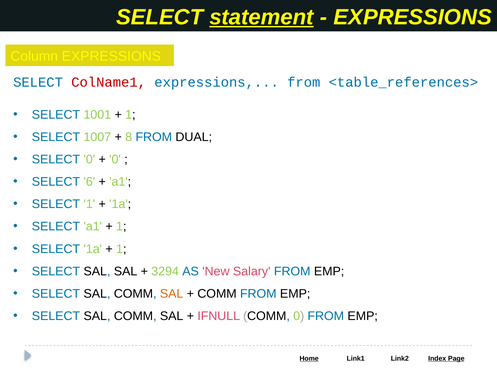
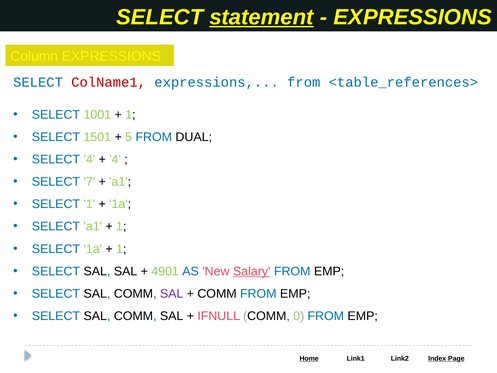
1007: 1007 -> 1501 (97, 137)
8: 8 -> 5 (129, 137)
SELECT 0: 0 -> 4 (89, 159)
0: 0 -> 4 (115, 159)
6: 6 -> 7 (89, 182)
3294: 3294 -> 4901 (165, 271)
Salary underline: none -> present (252, 271)
SAL colour: orange -> purple (172, 293)
